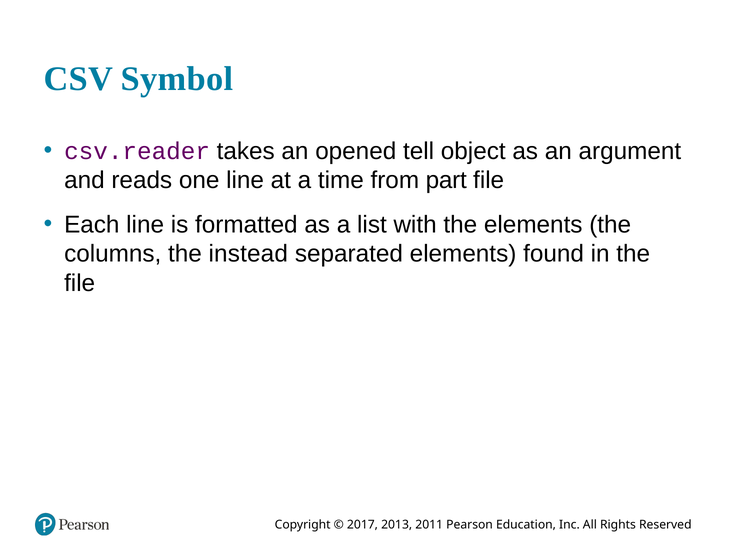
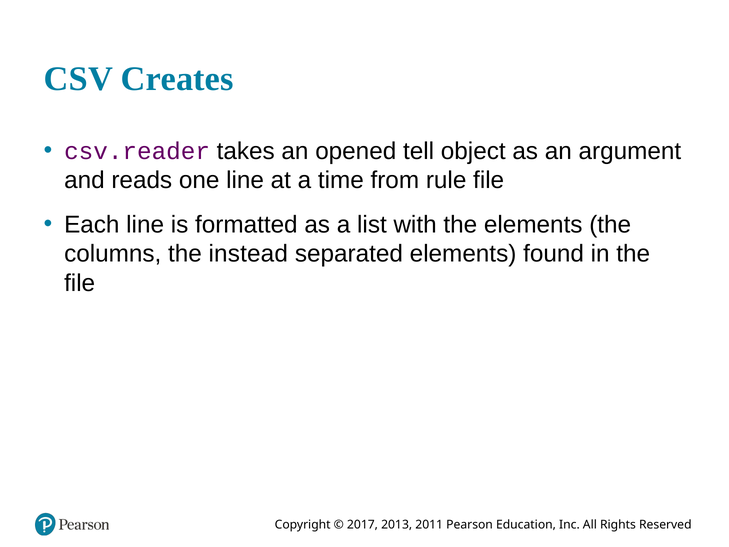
Symbol: Symbol -> Creates (177, 79)
part: part -> rule (446, 180)
